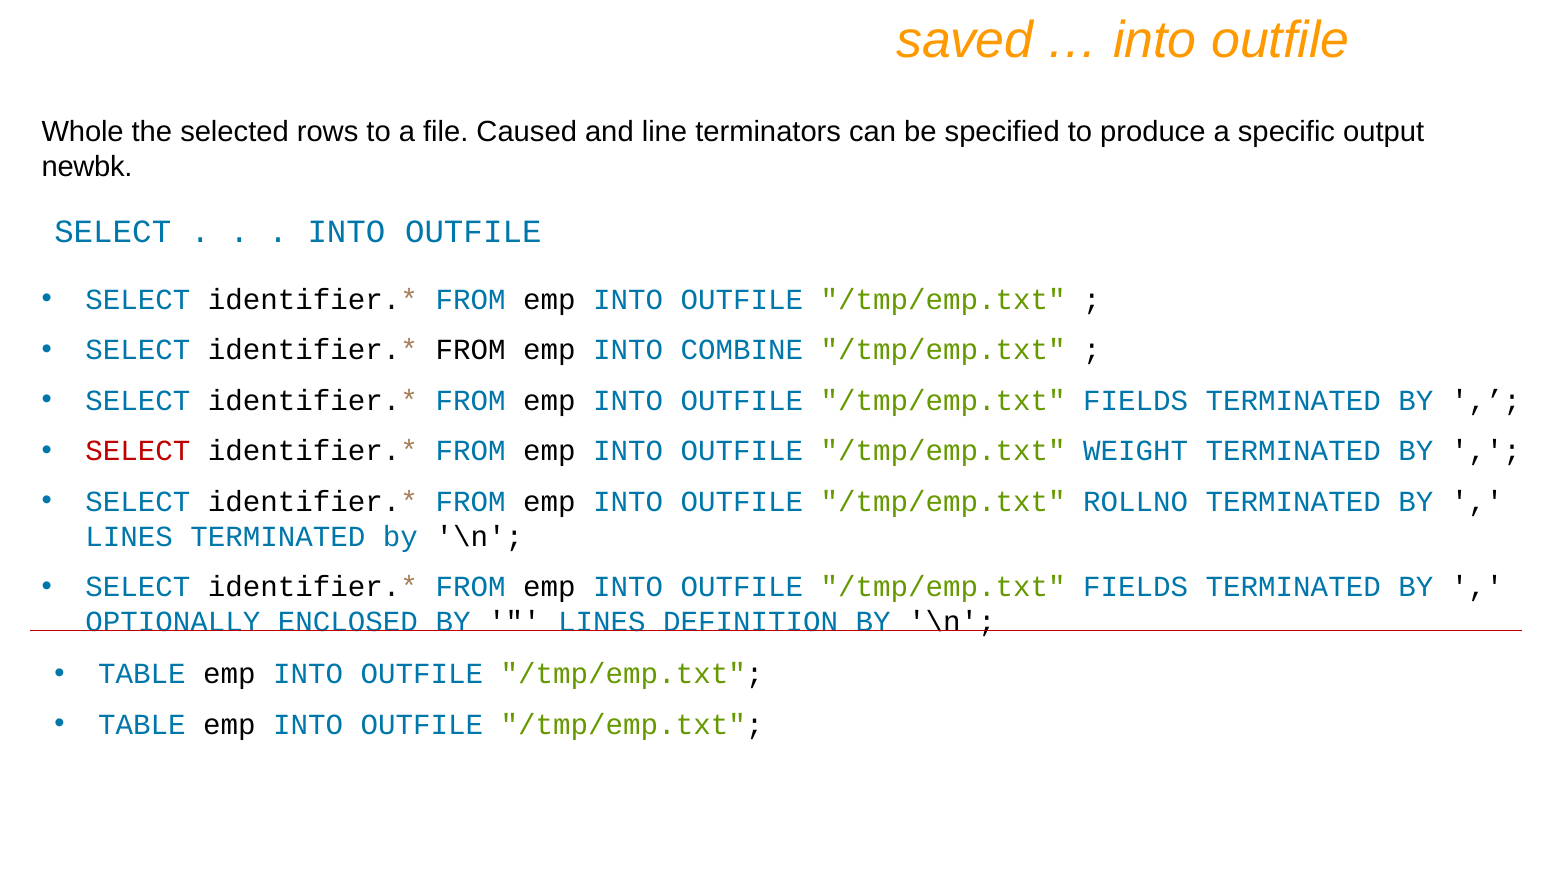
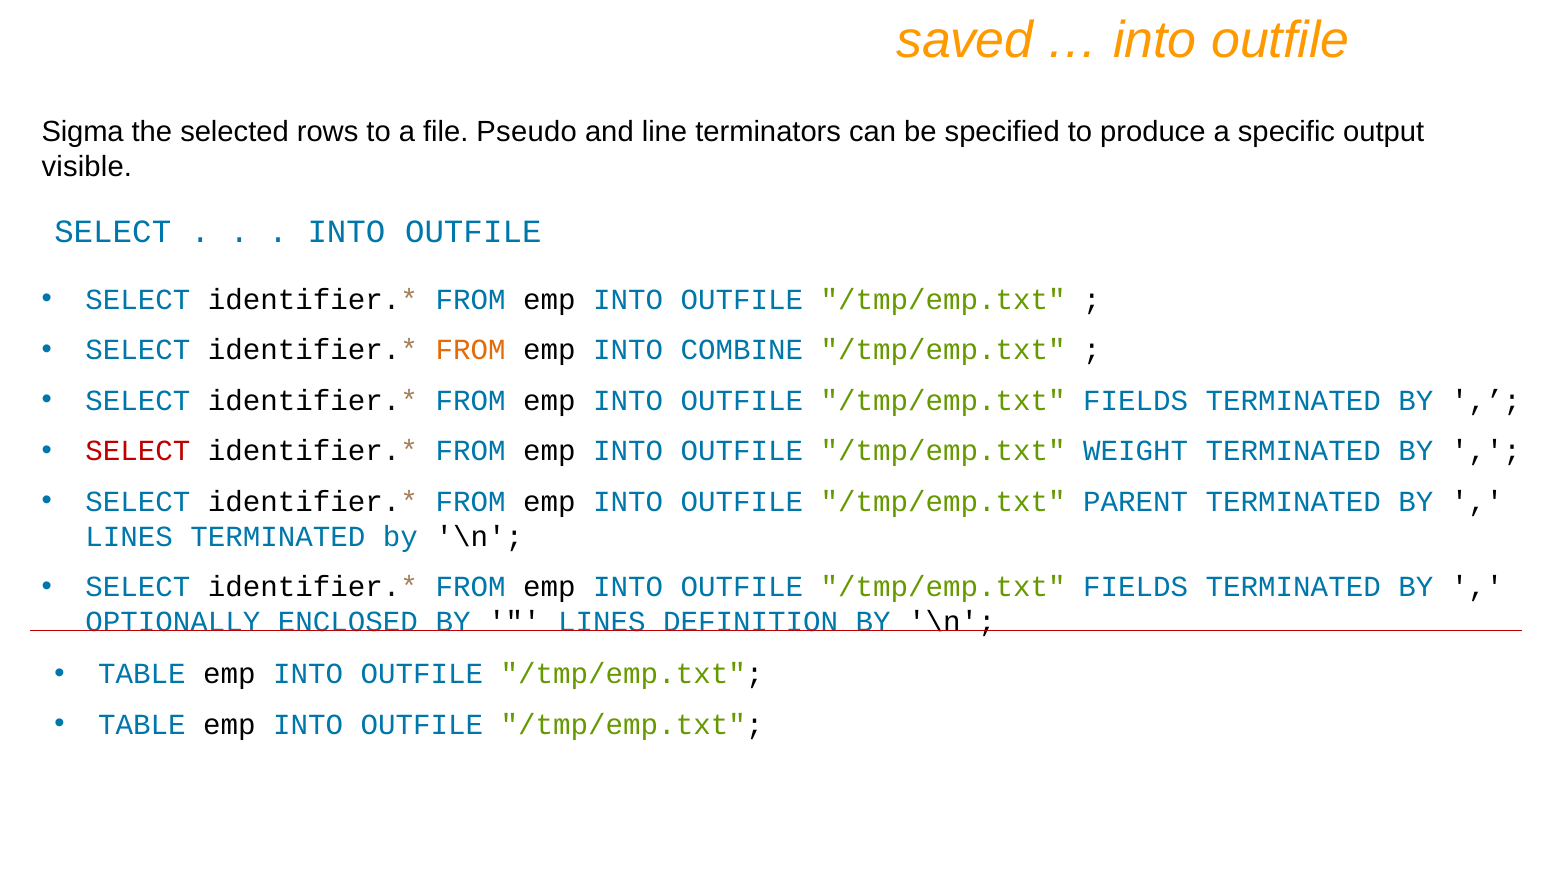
Whole: Whole -> Sigma (83, 132)
Caused: Caused -> Pseudo (527, 132)
newbk: newbk -> visible (87, 167)
FROM colour: black -> orange (471, 350)
ROLLNO: ROLLNO -> PARENT (1136, 502)
